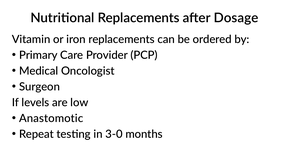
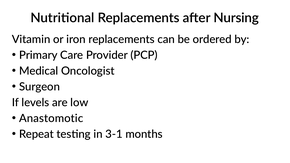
Dosage: Dosage -> Nursing (236, 18)
3-0: 3-0 -> 3-1 (114, 134)
